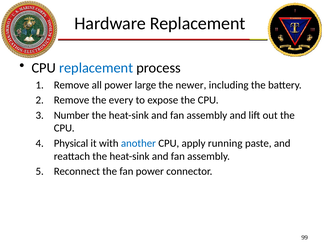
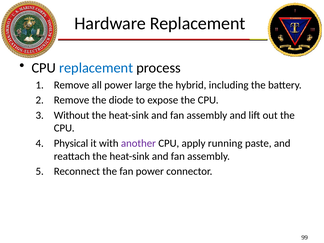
newer: newer -> hybrid (191, 85)
every: every -> diode (121, 100)
Number: Number -> Without (72, 115)
another colour: blue -> purple (138, 143)
